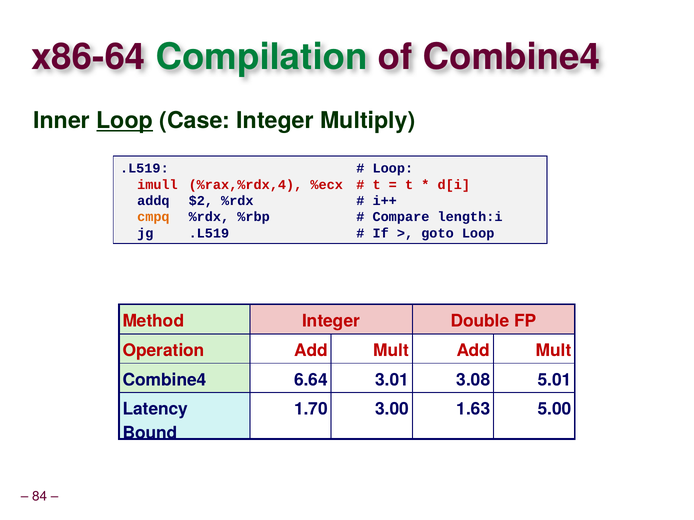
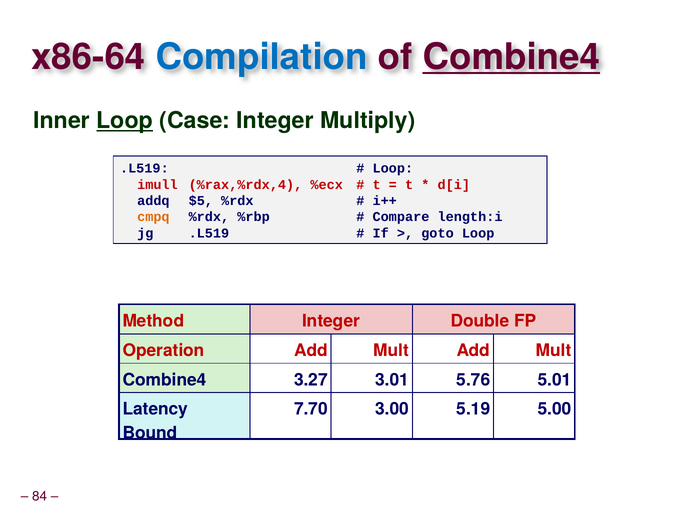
Compilation colour: green -> blue (262, 57)
Combine4 underline: none -> present (511, 57)
$2: $2 -> $5 (201, 201)
6.64: 6.64 -> 3.27 (311, 380)
3.08: 3.08 -> 5.76 (473, 380)
1.70: 1.70 -> 7.70 (311, 409)
1.63: 1.63 -> 5.19 (473, 409)
